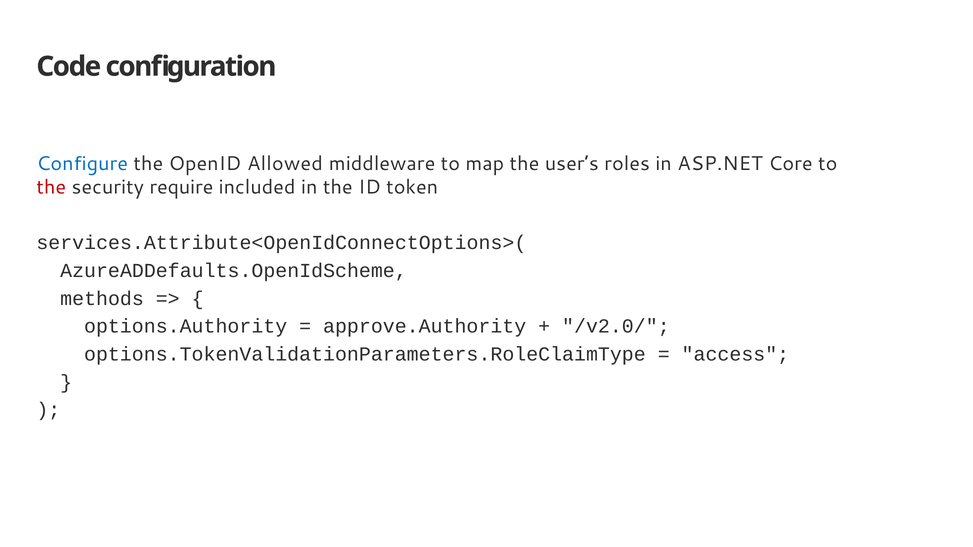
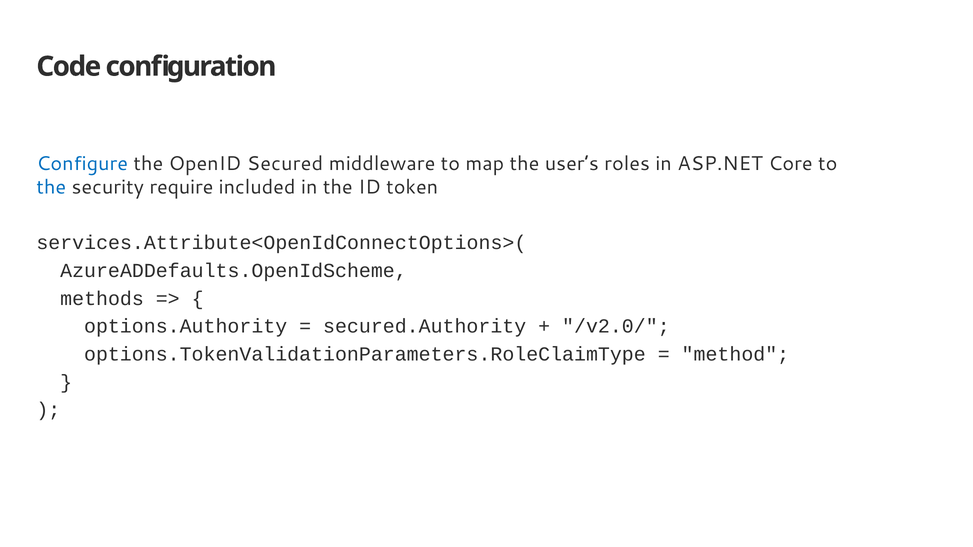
Allowed: Allowed -> Secured (285, 164)
the colour: red -> blue (51, 187)
approve.Authority: approve.Authority -> secured.Authority (425, 327)
access: access -> method (735, 354)
